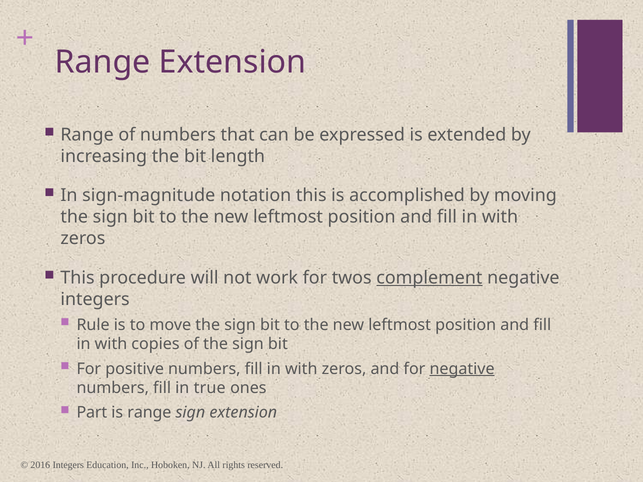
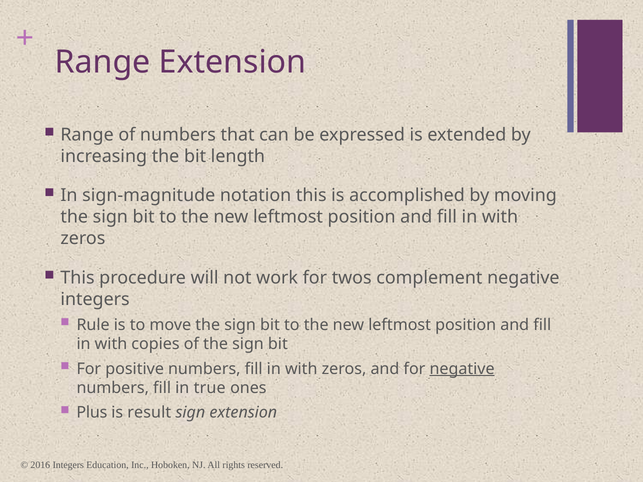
complement underline: present -> none (429, 278)
Part: Part -> Plus (92, 413)
is range: range -> result (149, 413)
